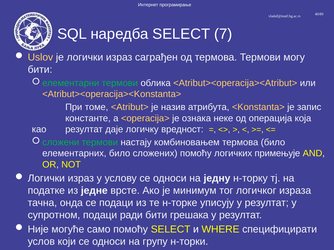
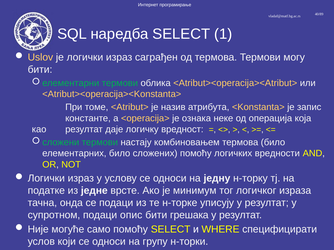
7: 7 -> 1 (223, 34)
примењује: примењује -> вредности (277, 154)
ради: ради -> опис (131, 215)
